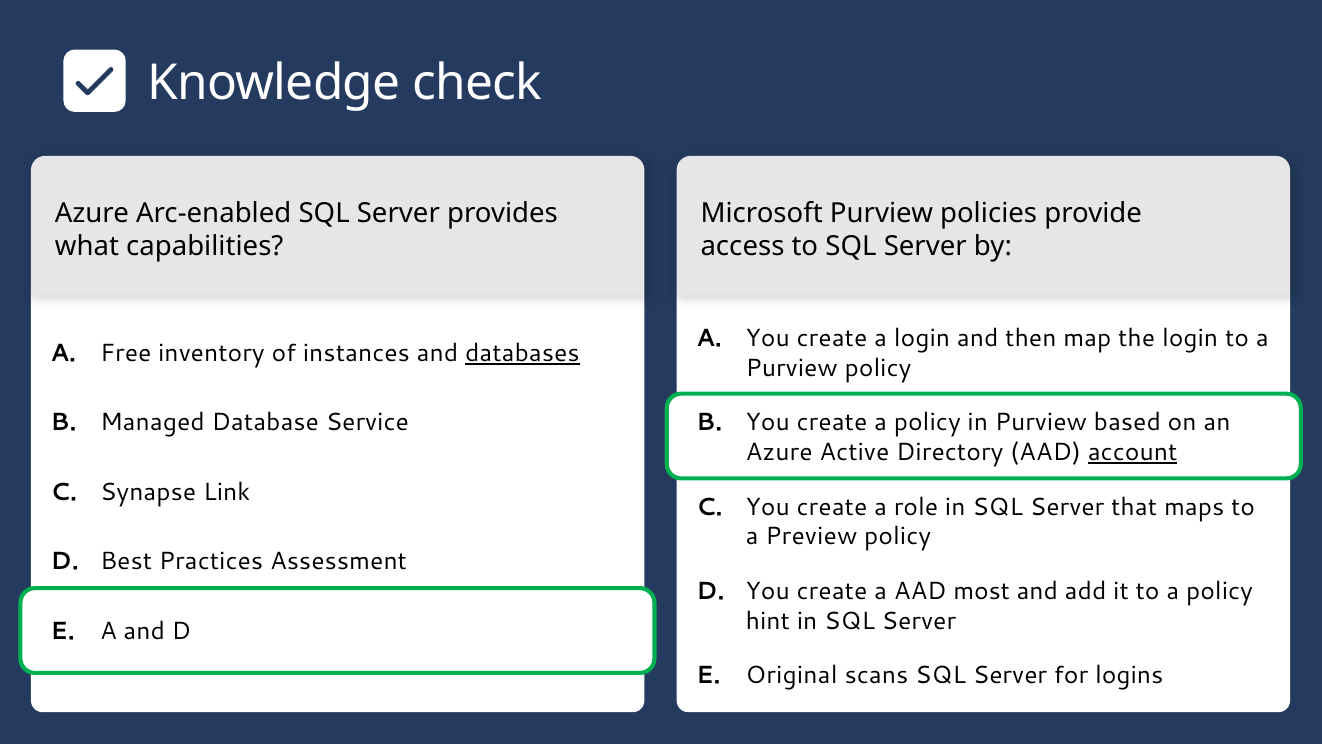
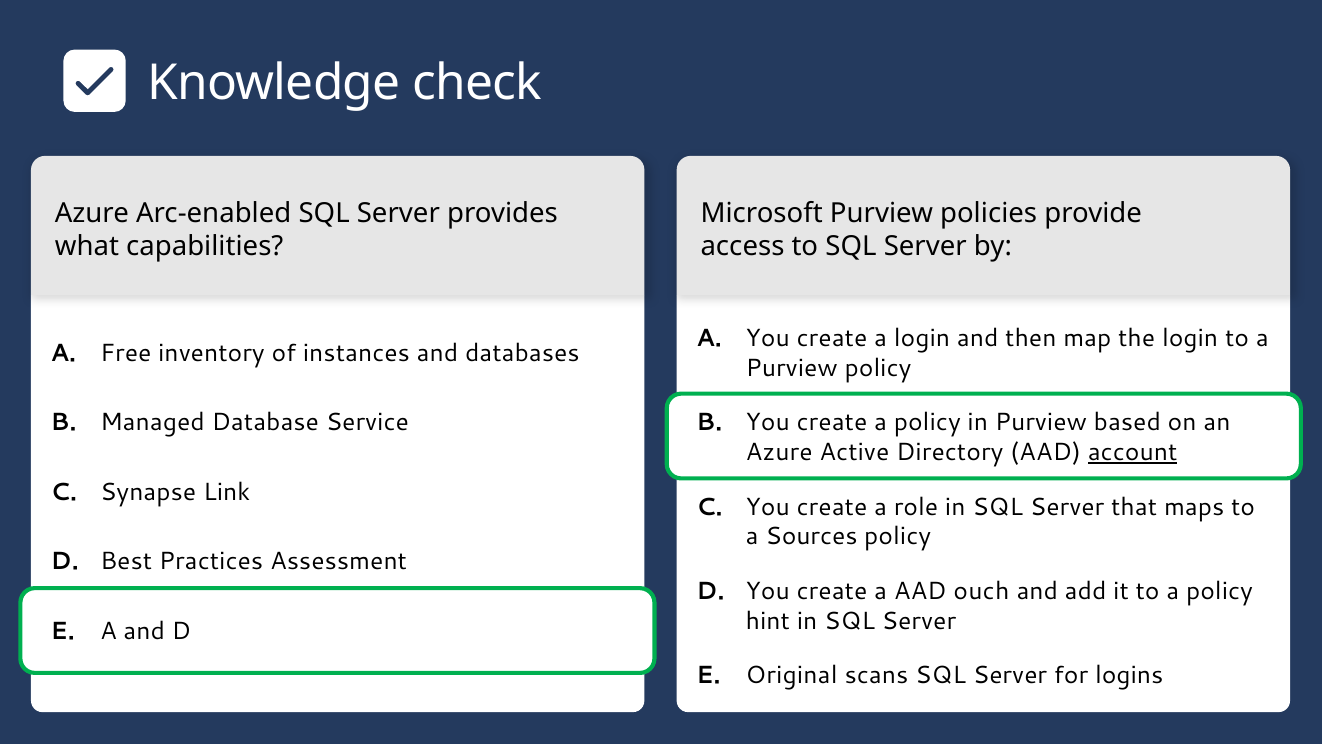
databases underline: present -> none (522, 353)
Preview: Preview -> Sources (811, 536)
most: most -> ouch (981, 591)
